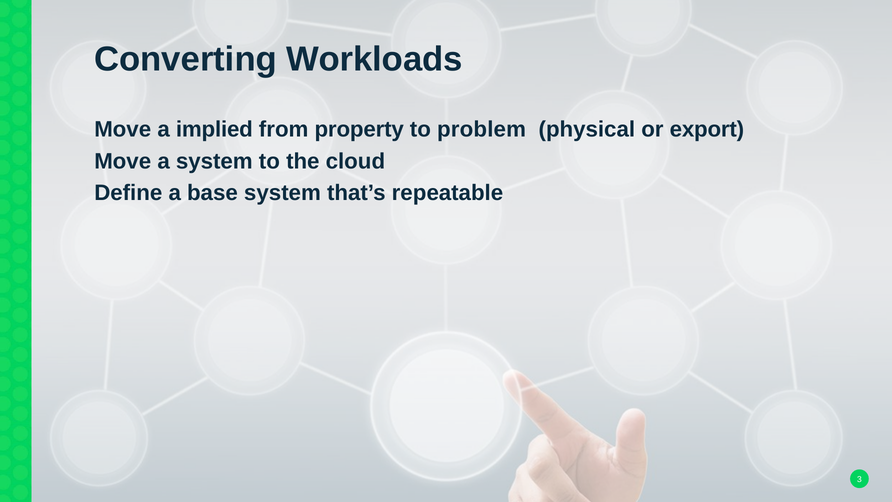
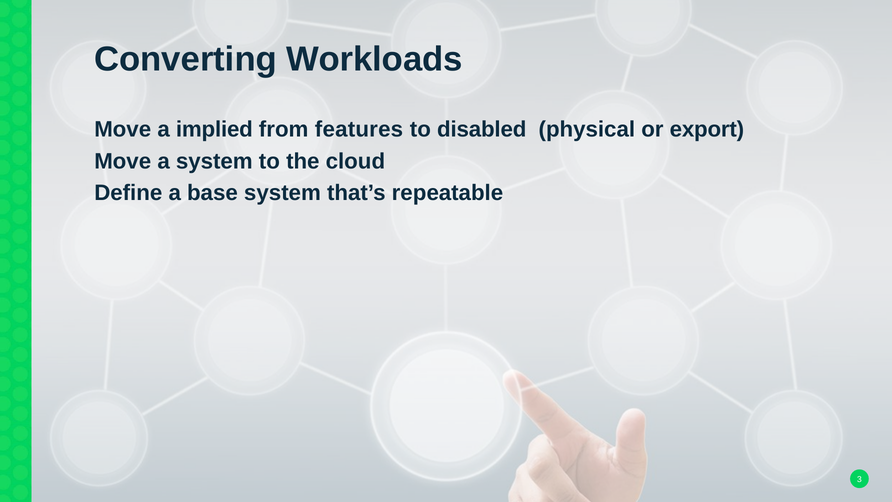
property: property -> features (359, 129)
problem: problem -> disabled (482, 129)
